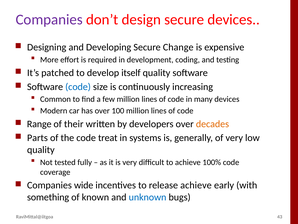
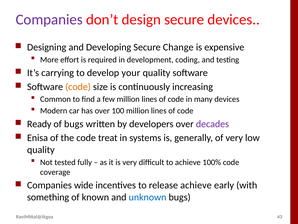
patched: patched -> carrying (58, 73)
itself: itself -> your (131, 73)
code colour: blue -> orange (78, 87)
Range: Range -> Ready (39, 124)
of their: their -> bugs (74, 124)
decades colour: orange -> purple (212, 124)
Parts: Parts -> Enisa (38, 138)
